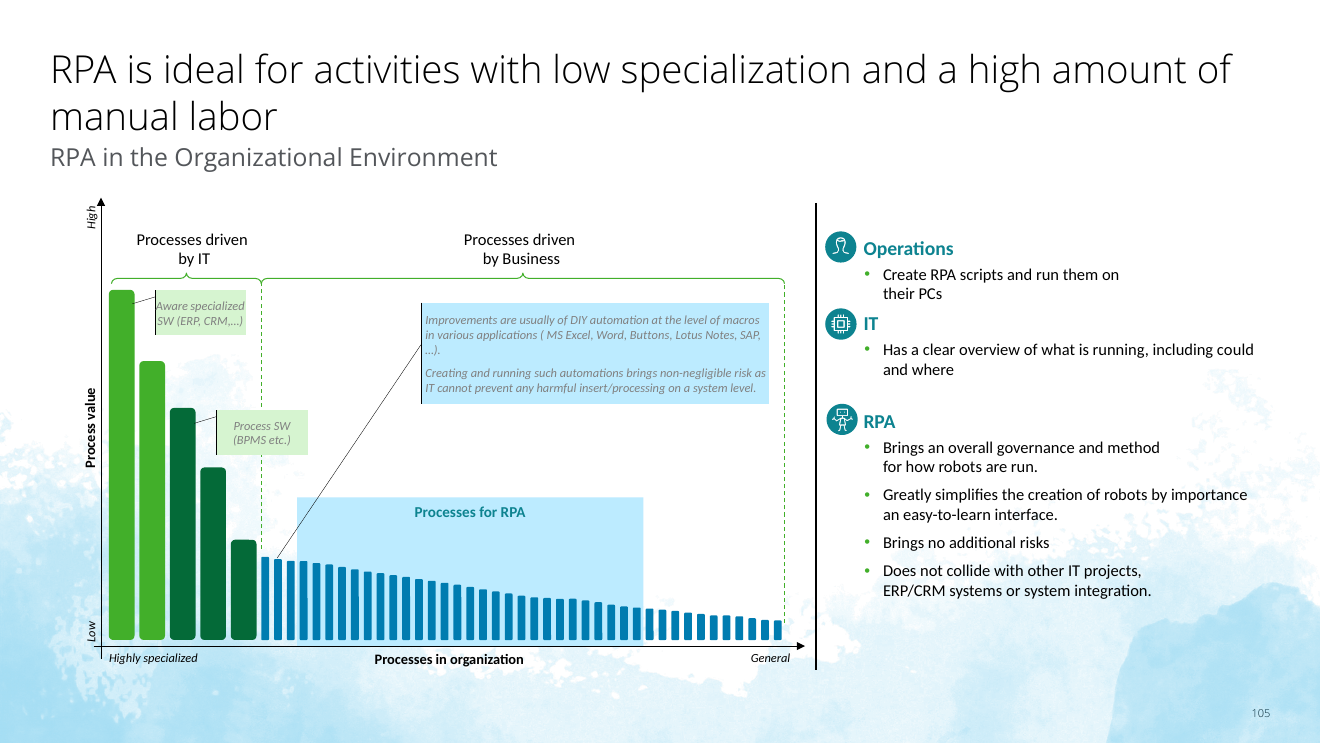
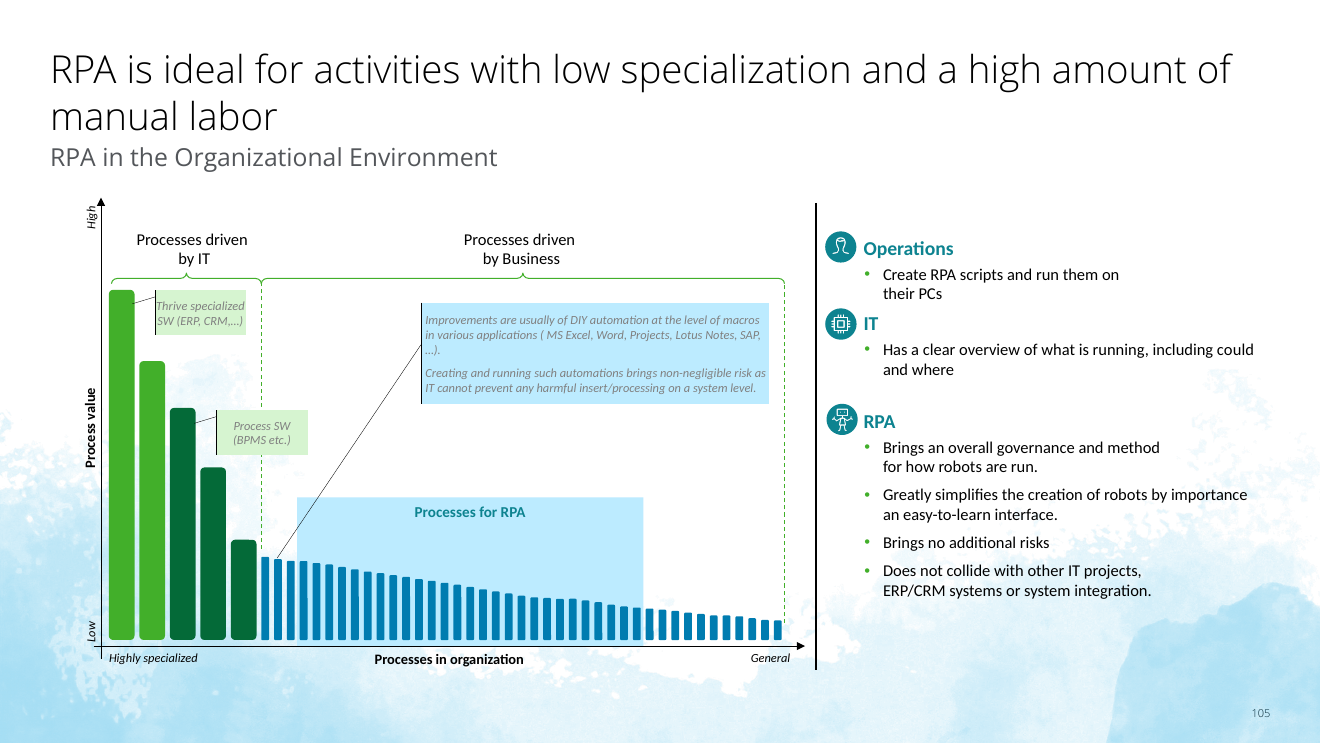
Aware: Aware -> Thrive (172, 306)
Word Buttons: Buttons -> Projects (651, 335)
